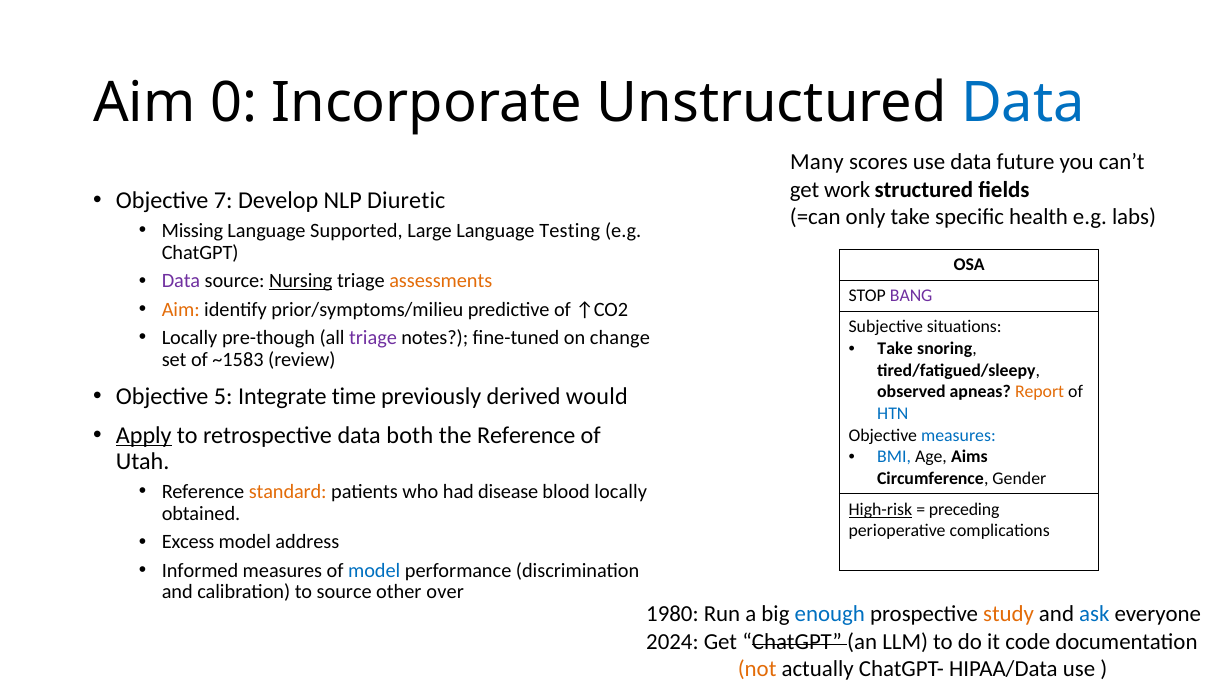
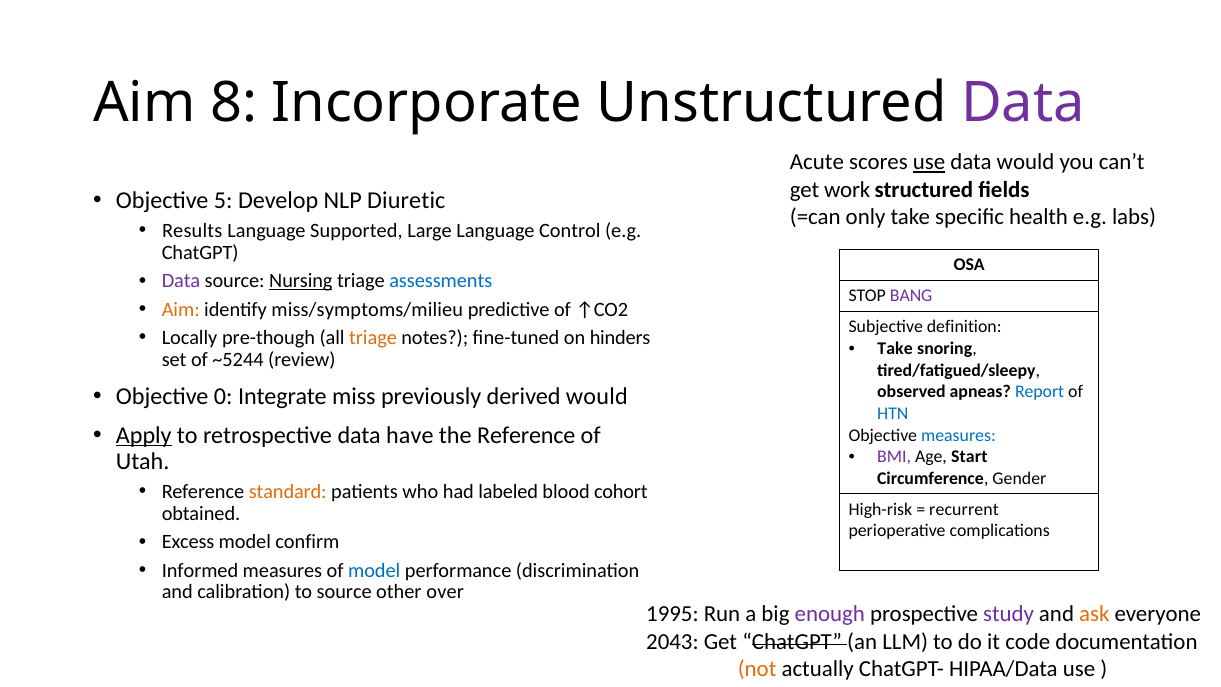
0: 0 -> 8 (234, 103)
Data colour: blue -> purple (1023, 103)
Many: Many -> Acute (817, 162)
use underline: none -> present (929, 162)
data future: future -> would (1026, 162)
7: 7 -> 5 (223, 200)
Missing: Missing -> Results (192, 231)
Testing: Testing -> Control (570, 231)
assessments colour: orange -> blue (441, 281)
prior/symptoms/milieu: prior/symptoms/milieu -> miss/symptoms/milieu (367, 309)
situations: situations -> definition (964, 327)
triage colour: purple -> orange (373, 338)
change: change -> hinders (620, 338)
~1583: ~1583 -> ~5244 (238, 360)
5: 5 -> 0 (223, 396)
time: time -> miss (354, 396)
Report colour: orange -> blue (1040, 392)
both: both -> have (410, 435)
BMI colour: blue -> purple (894, 457)
Aims: Aims -> Start (969, 457)
disease: disease -> labeled (508, 492)
blood locally: locally -> cohort (621, 492)
High-risk underline: present -> none (880, 509)
preceding: preceding -> recurrent (964, 509)
address: address -> confirm (307, 542)
1980: 1980 -> 1995 (672, 614)
enough colour: blue -> purple (830, 614)
study colour: orange -> purple (1009, 614)
ask colour: blue -> orange (1094, 614)
2024: 2024 -> 2043 (672, 642)
